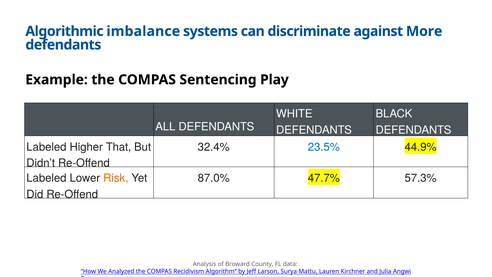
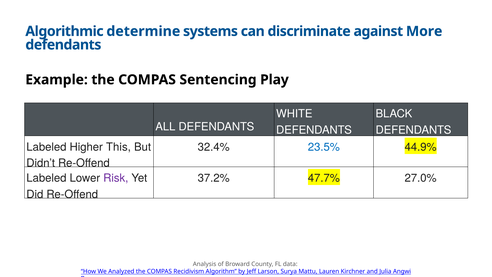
imbalance: imbalance -> determine (143, 31)
That: That -> This (118, 147)
Risk colour: orange -> purple (116, 178)
87.0%: 87.0% -> 37.2% (214, 178)
57.3%: 57.3% -> 27.0% (421, 178)
